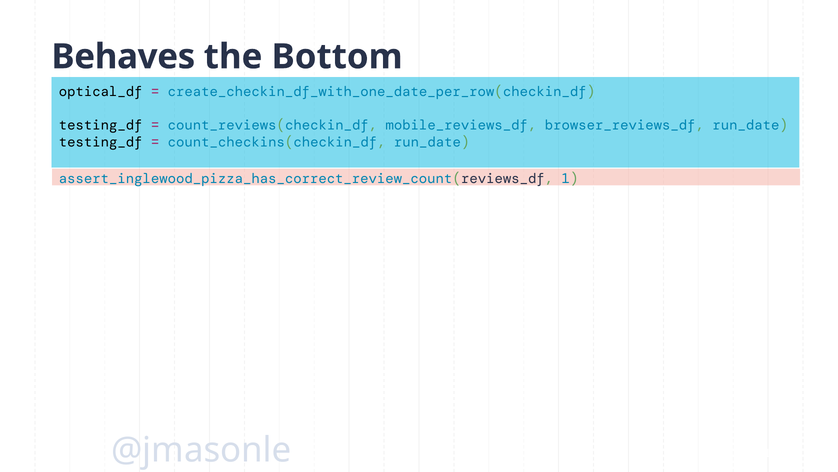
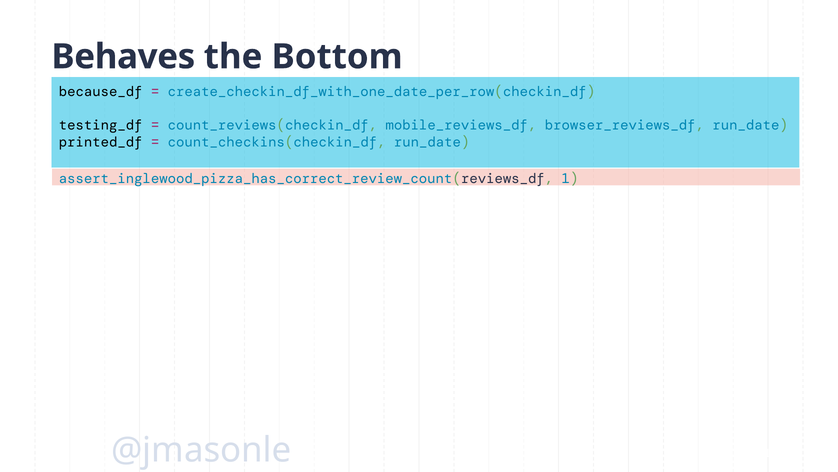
optical_df: optical_df -> because_df (101, 92)
testing_df: testing_df -> printed_df (101, 142)
